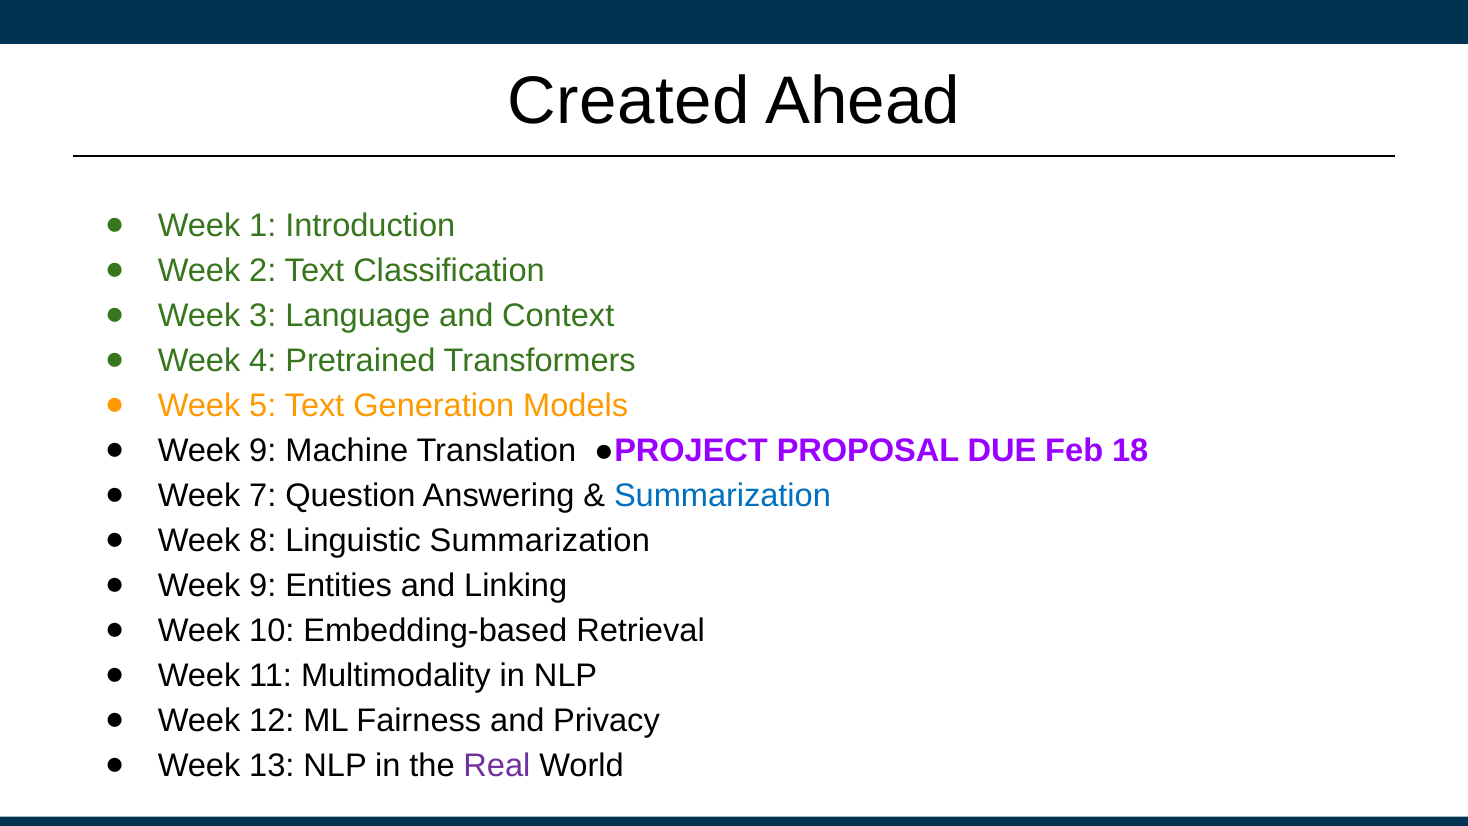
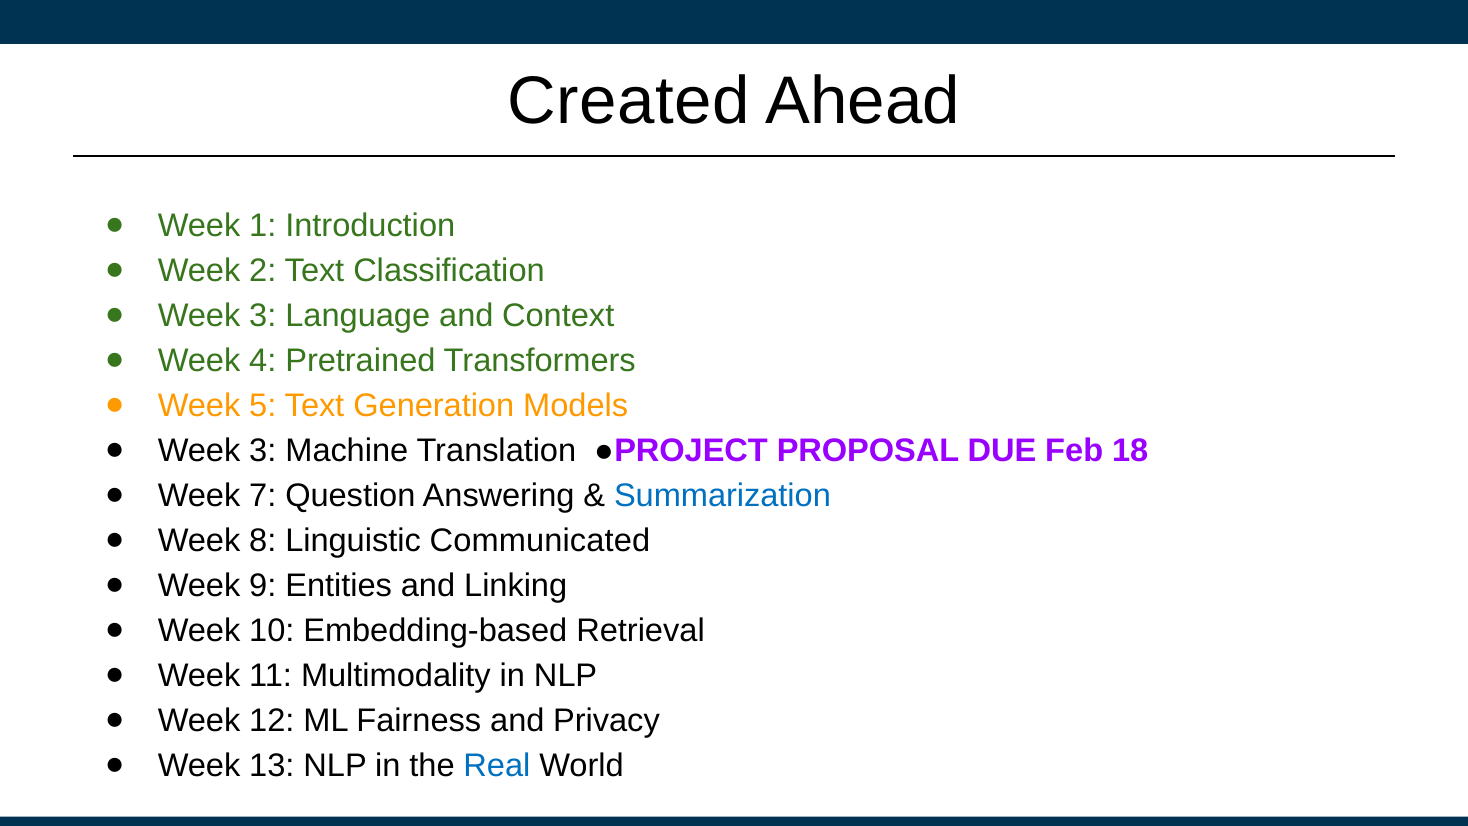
9: 9 -> 3 (263, 451)
Linguistic Summarization: Summarization -> Communicated (540, 541)
Real colour: purple -> blue (497, 765)
